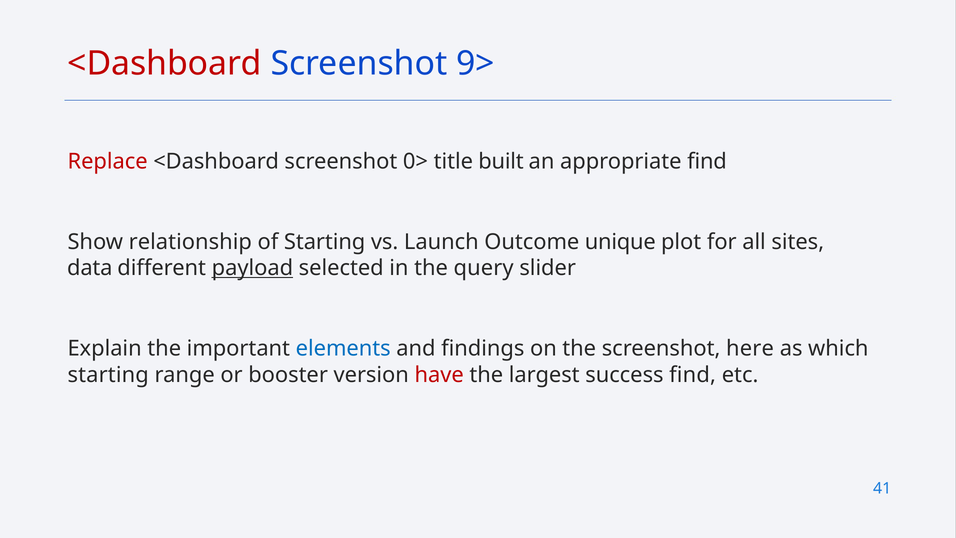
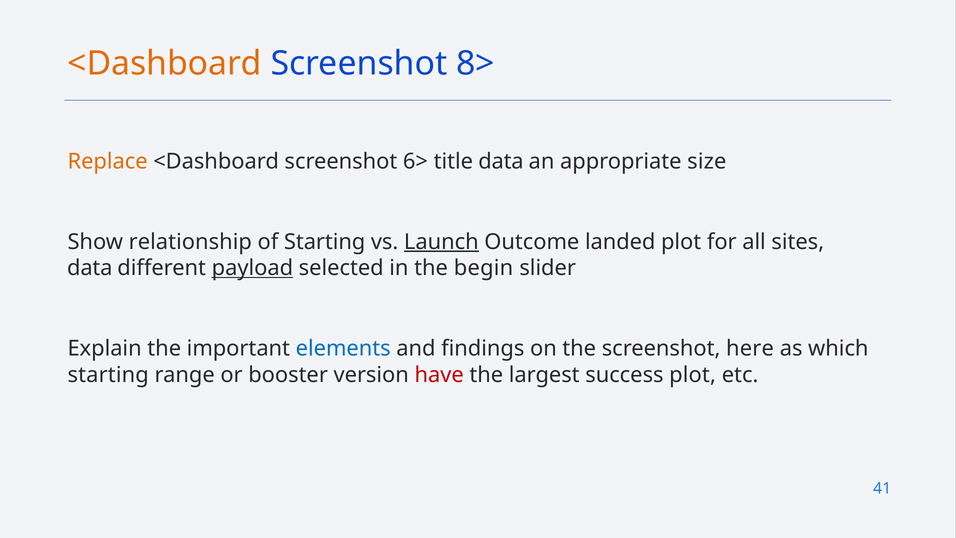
<Dashboard colour: red -> orange (165, 64)
9>: 9> -> 8> (475, 64)
Replace colour: red -> orange (108, 161)
0>: 0> -> 6> (415, 161)
title built: built -> data (501, 161)
appropriate find: find -> size (707, 161)
Launch underline: none -> present (441, 242)
unique: unique -> landed (620, 242)
query: query -> begin (484, 268)
success find: find -> plot (693, 375)
